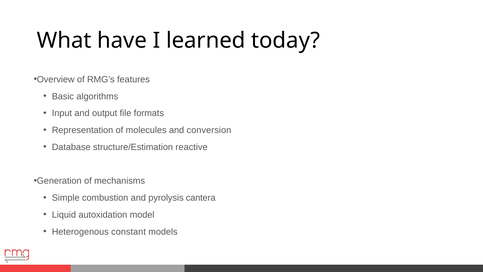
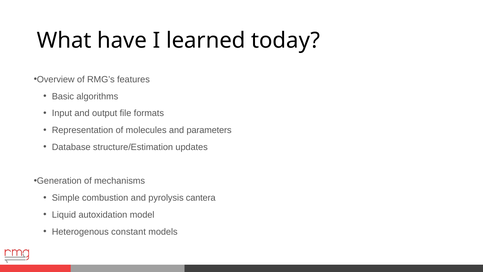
conversion: conversion -> parameters (209, 130)
reactive: reactive -> updates (192, 147)
